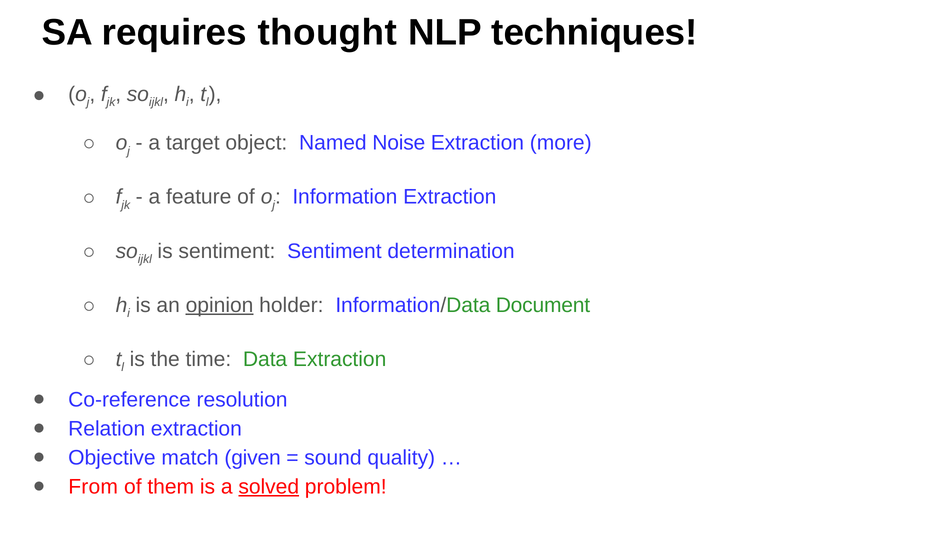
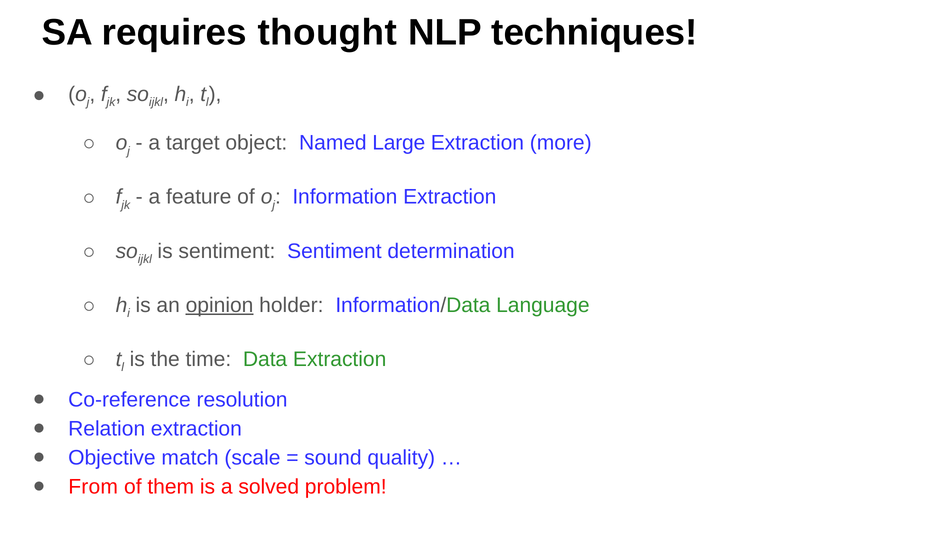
Noise: Noise -> Large (399, 143)
Document: Document -> Language (543, 305)
given: given -> scale (252, 458)
solved underline: present -> none (269, 487)
